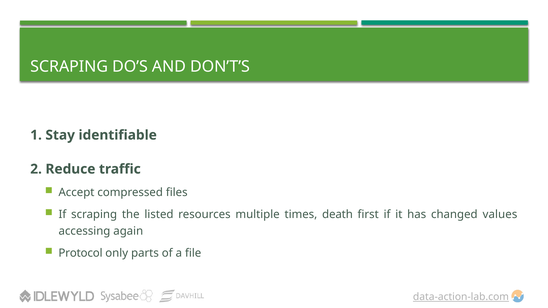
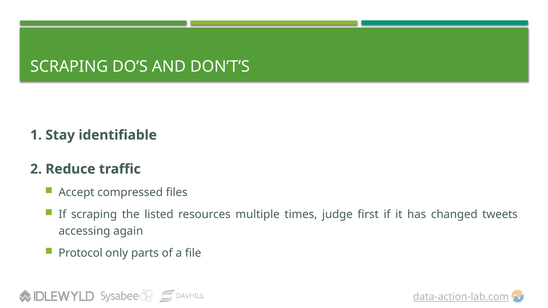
death: death -> judge (337, 215)
values: values -> tweets (500, 215)
